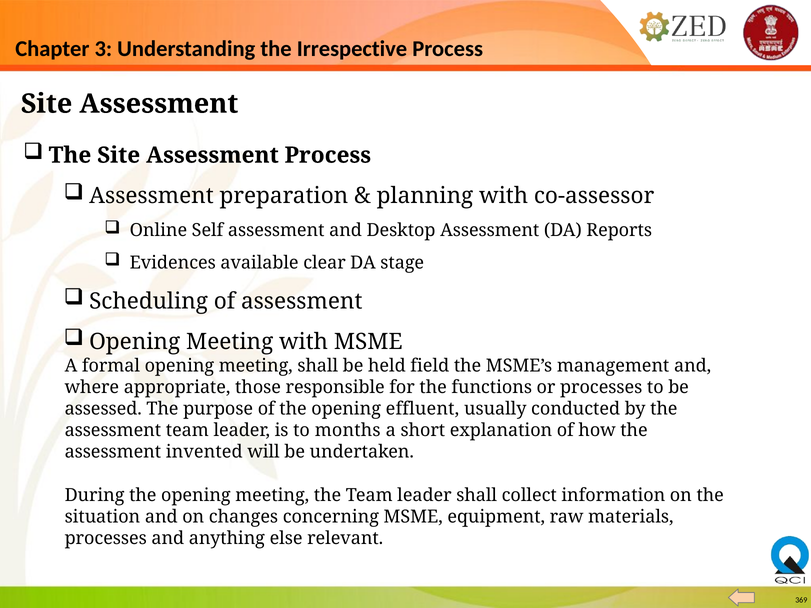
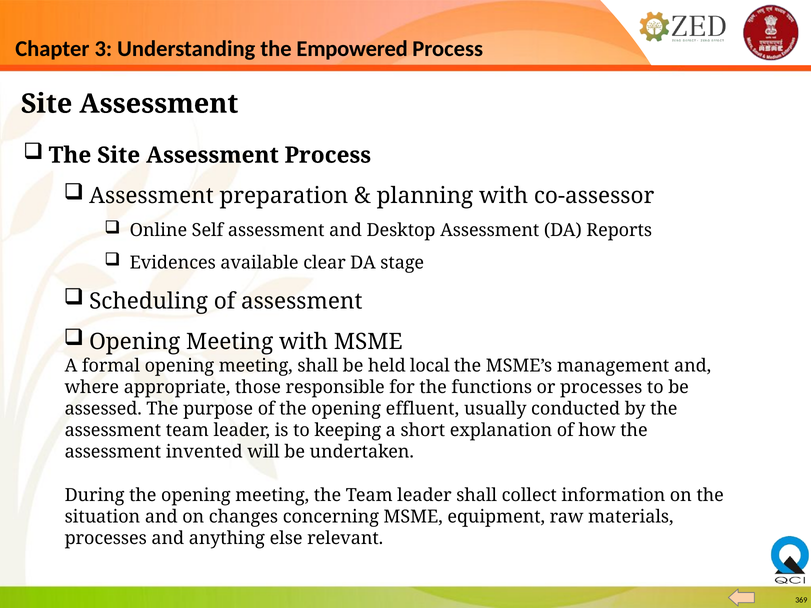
Irrespective: Irrespective -> Empowered (352, 49)
field: field -> local (430, 366)
months: months -> keeping (348, 431)
